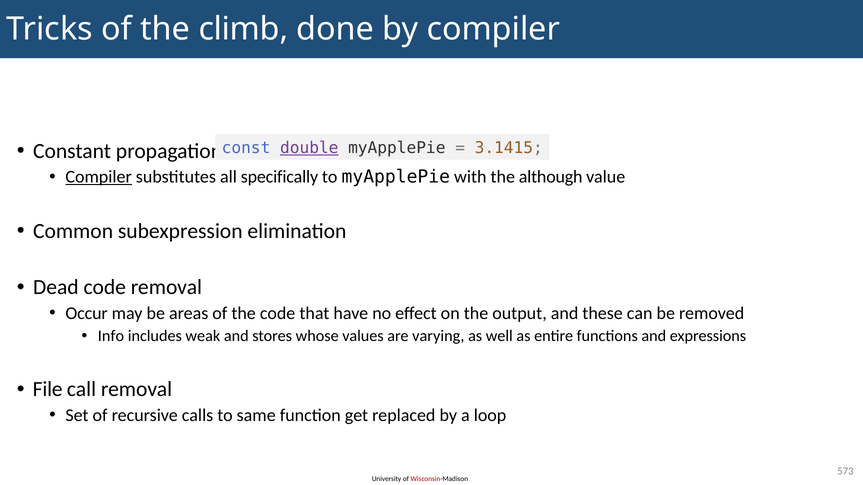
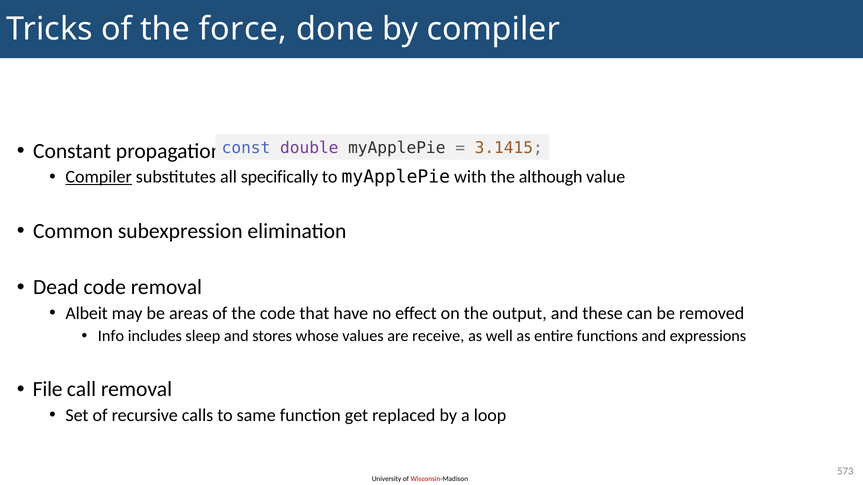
climb: climb -> force (243, 29)
double underline: present -> none (309, 148)
Occur: Occur -> Albeit (87, 313)
weak: weak -> sleep (203, 336)
varying: varying -> receive (438, 336)
